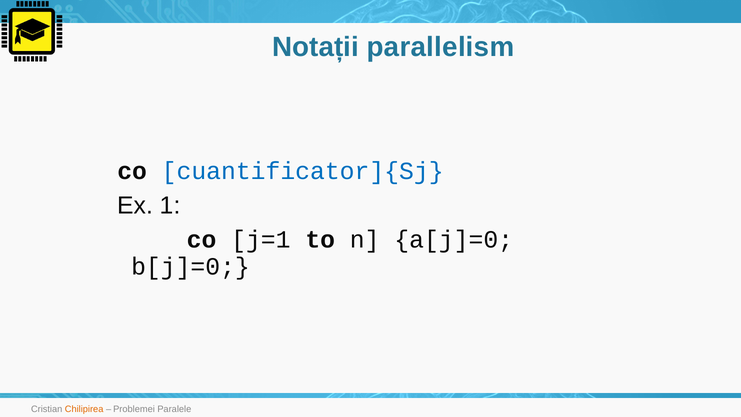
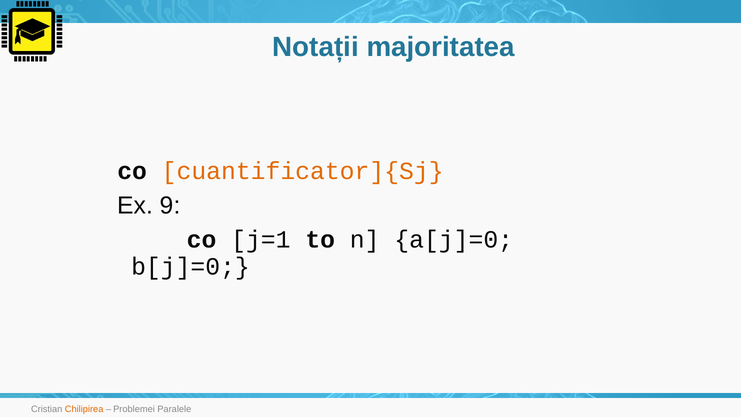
parallelism: parallelism -> majoritatea (441, 47)
cuantificator]{Sj colour: blue -> orange (303, 171)
1: 1 -> 9 (170, 205)
